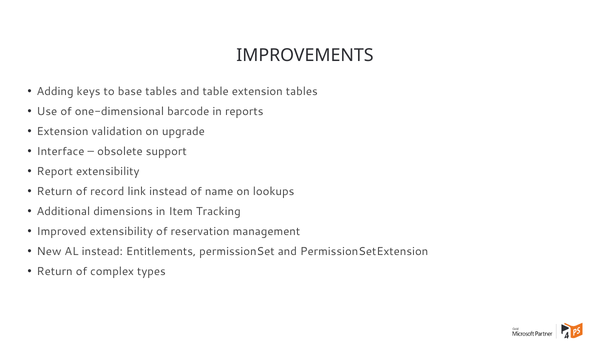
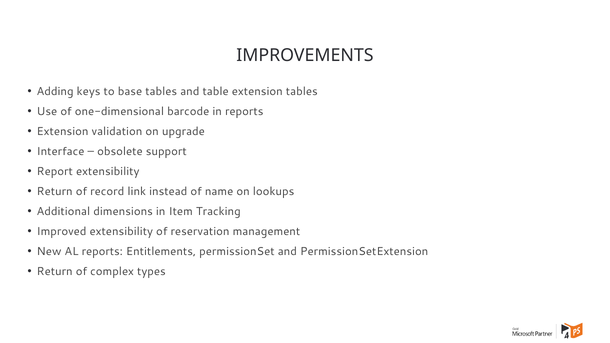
AL instead: instead -> reports (102, 252)
